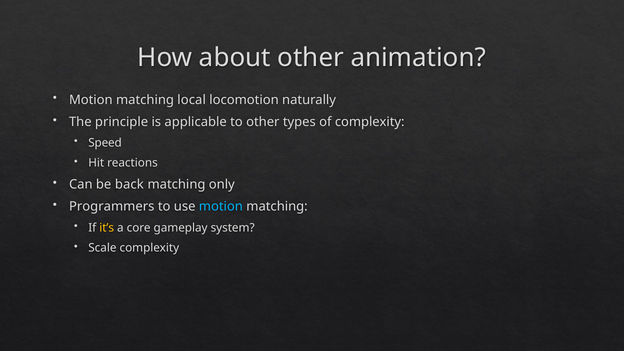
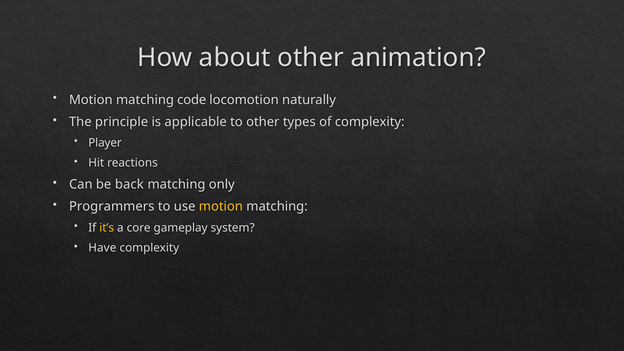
local: local -> code (192, 100)
Speed: Speed -> Player (105, 143)
motion colour: light blue -> yellow (221, 207)
Scale: Scale -> Have (102, 248)
